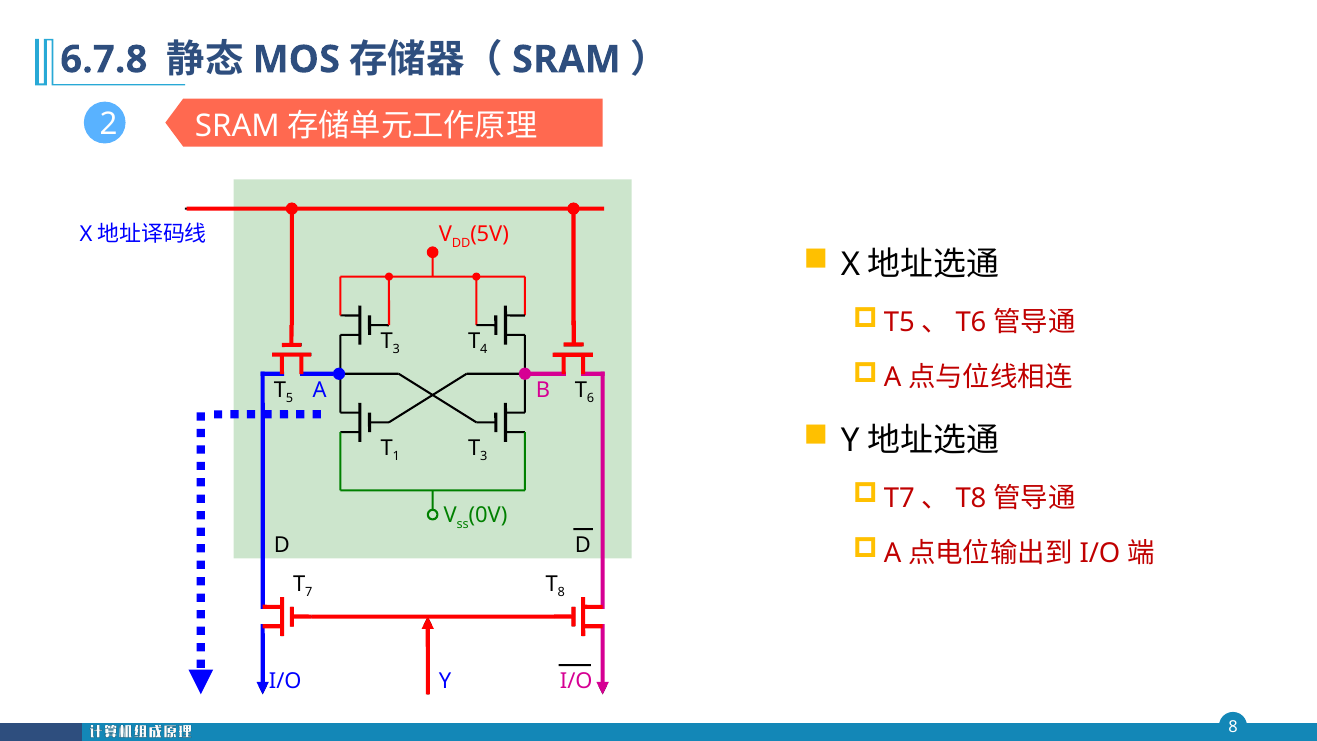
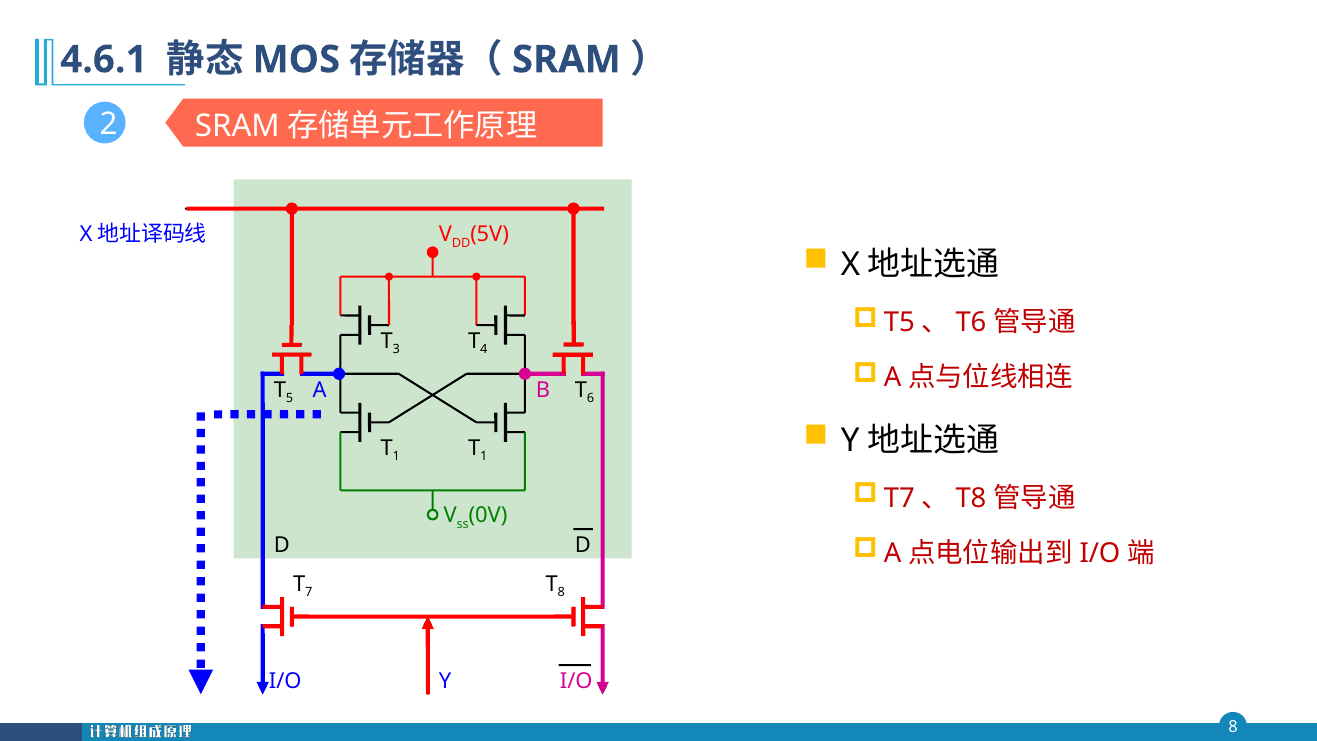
6.7.8: 6.7.8 -> 4.6.1 (104, 60)
3: 3 -> 1 (484, 457)
